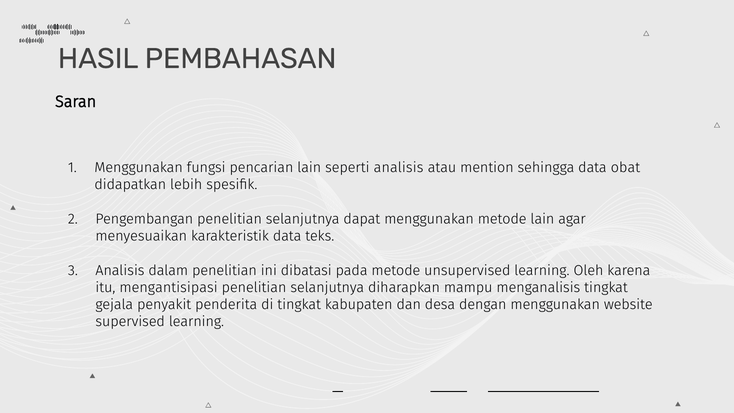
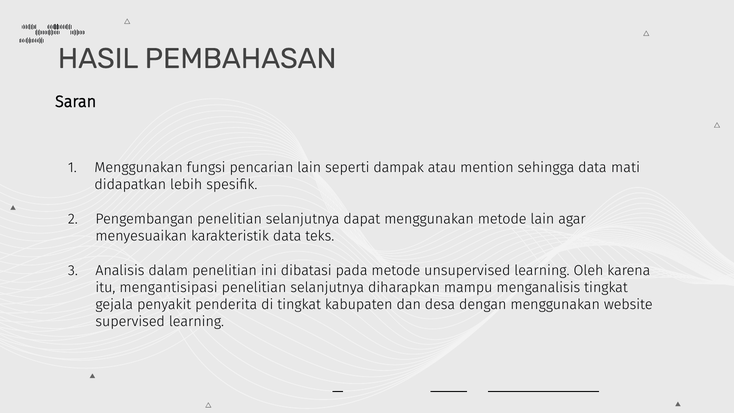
seperti analisis: analisis -> dampak (399, 167)
obat: obat -> mati (626, 167)
